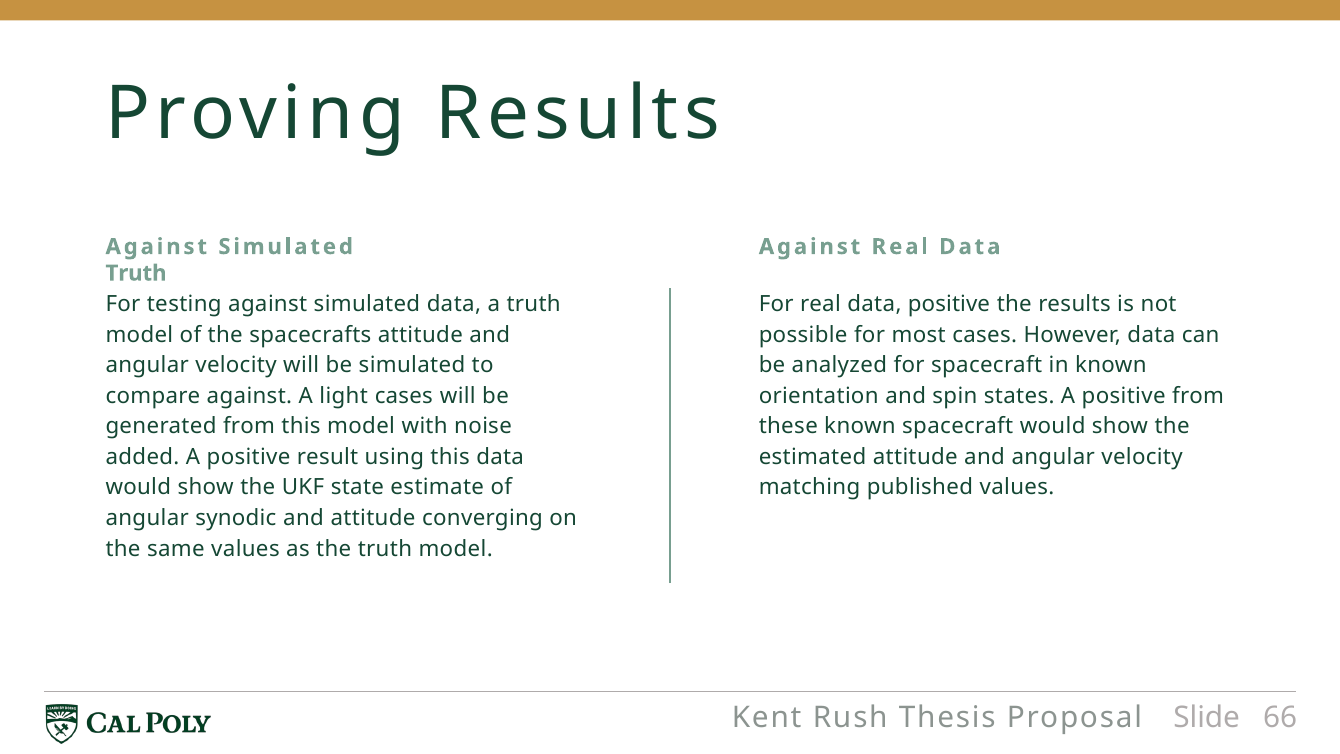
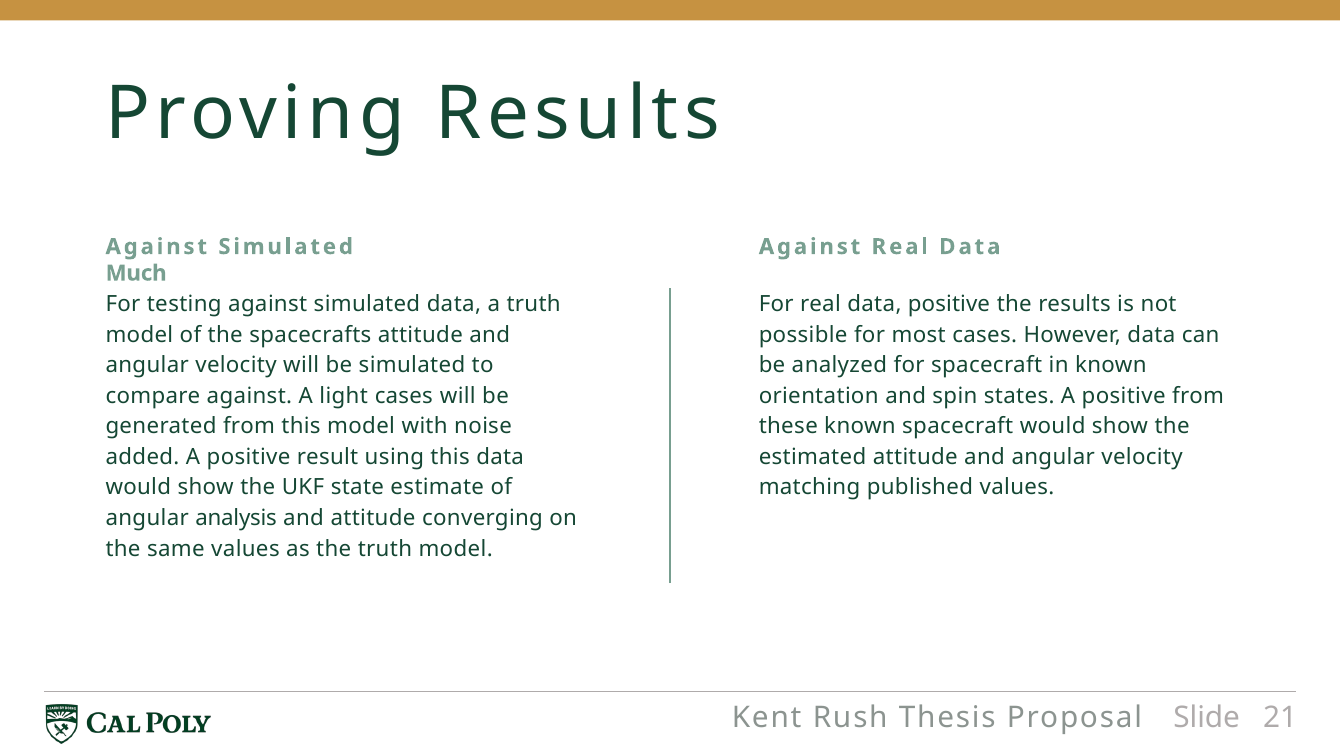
Truth: Truth -> Much (136, 273)
synodic: synodic -> analysis (236, 518)
66: 66 -> 21 (1280, 718)
